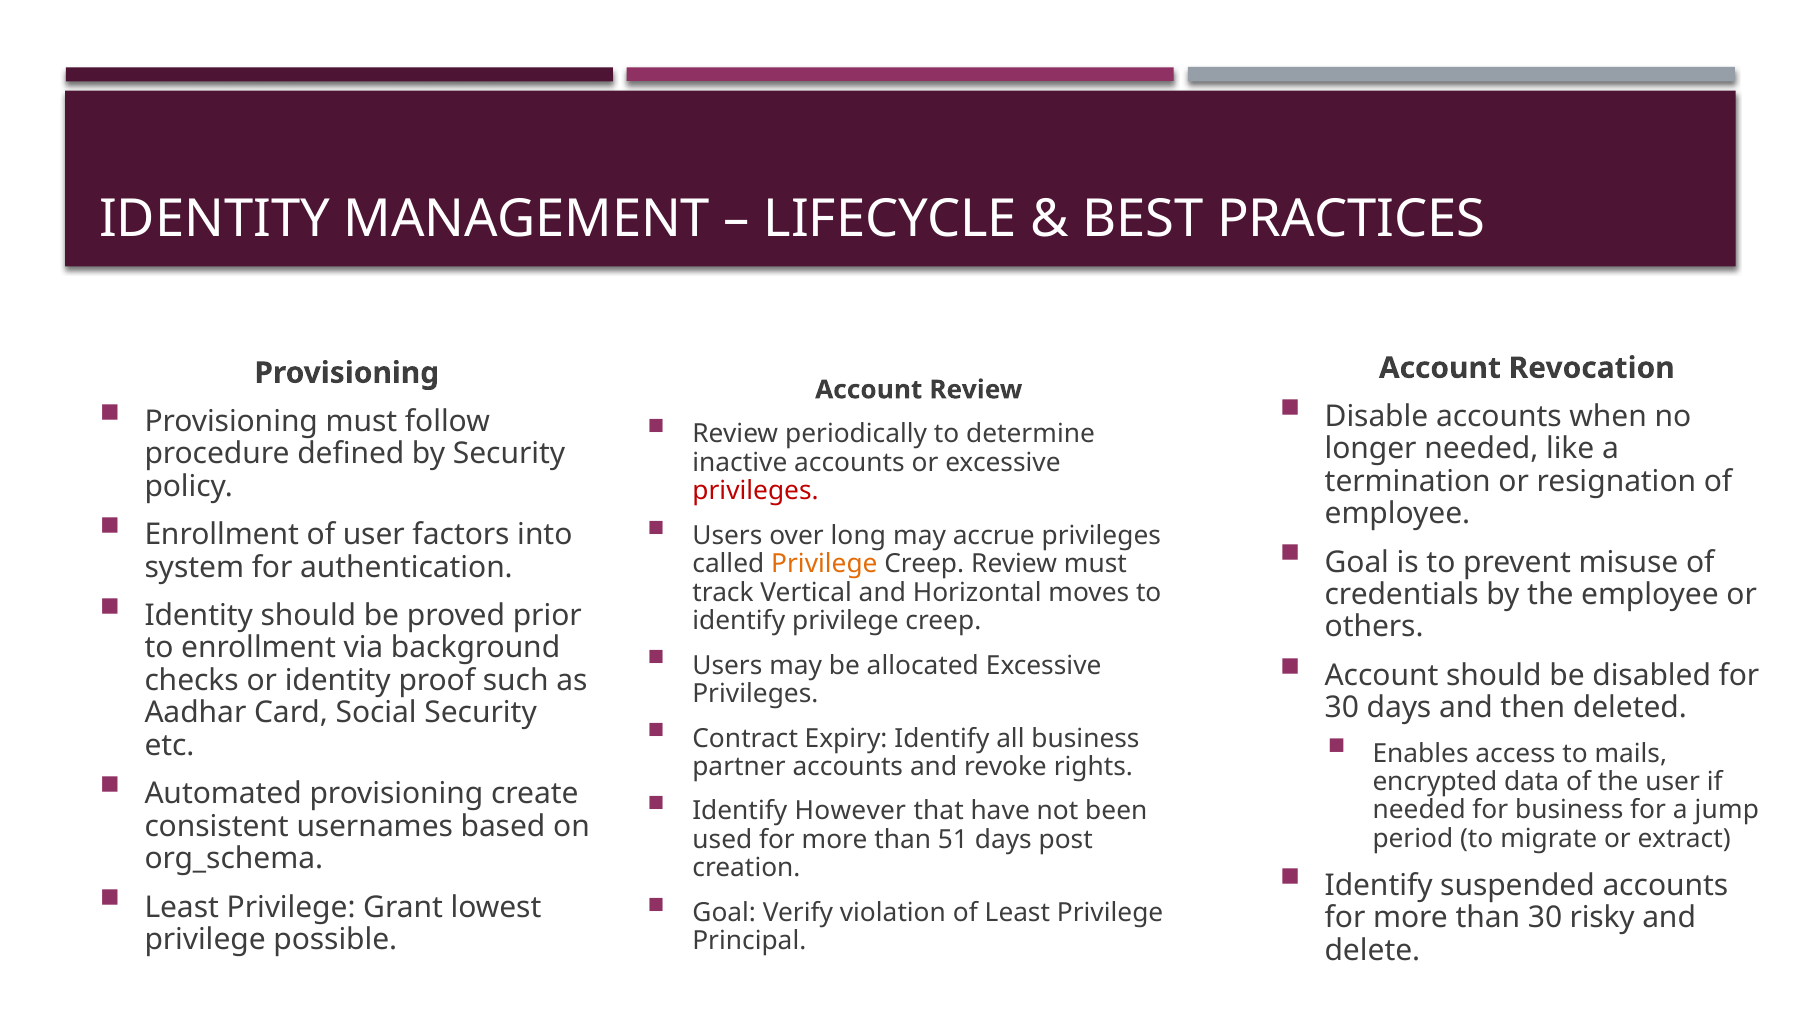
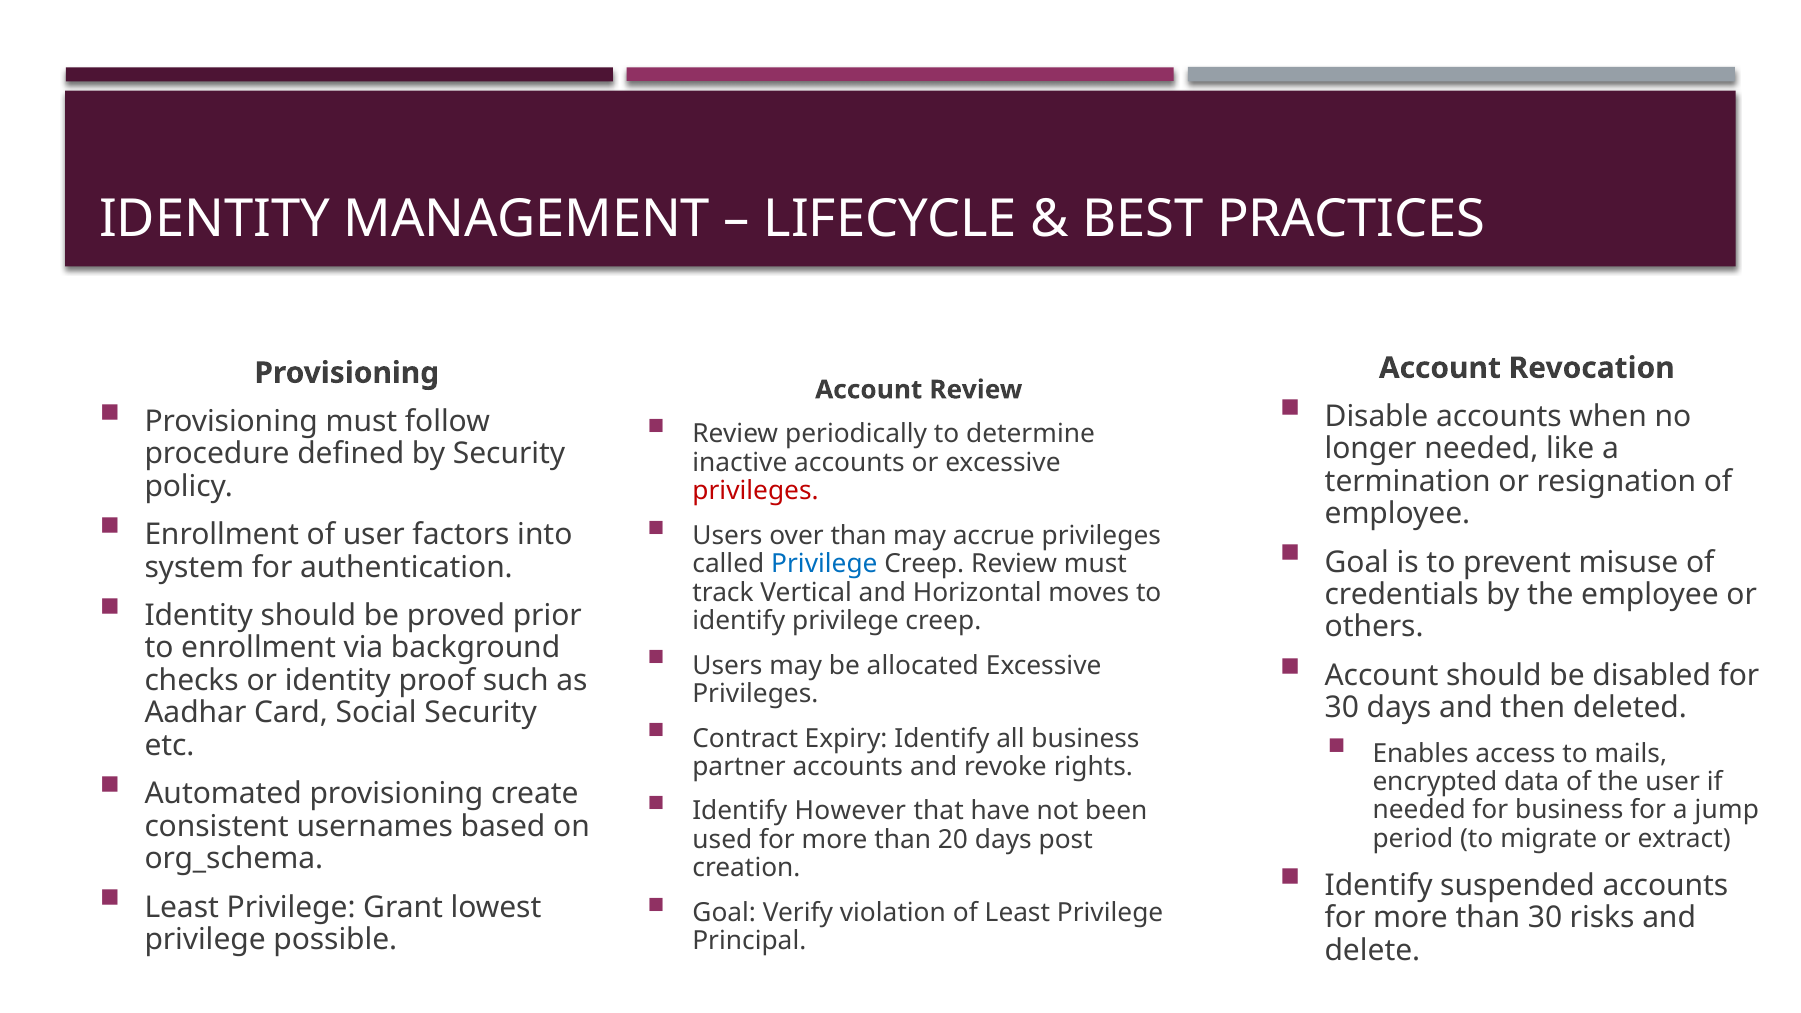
over long: long -> than (859, 536)
Privilege colour: orange -> blue (824, 564)
51: 51 -> 20 (953, 840)
risky: risky -> risks (1602, 918)
